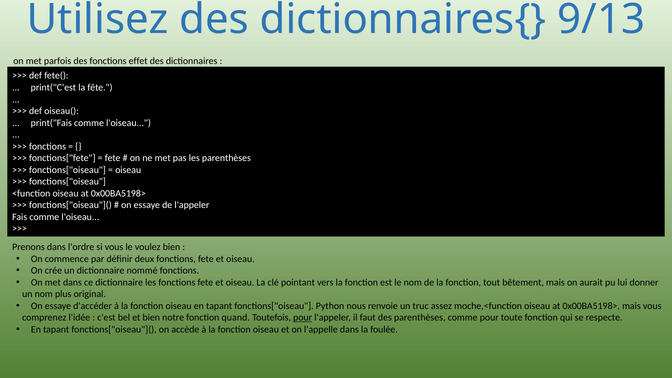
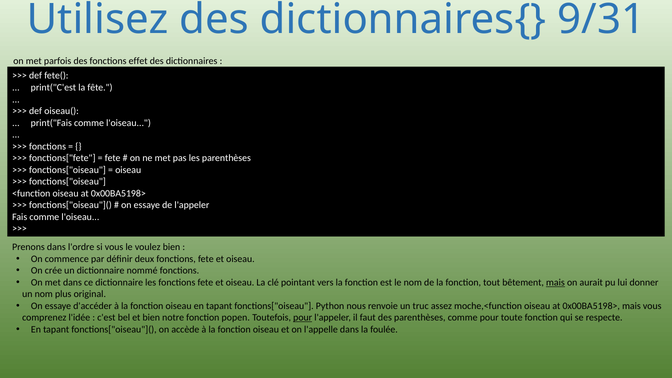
9/13: 9/13 -> 9/31 (601, 19)
mais underline: none -> present (555, 282)
quand: quand -> popen (236, 318)
